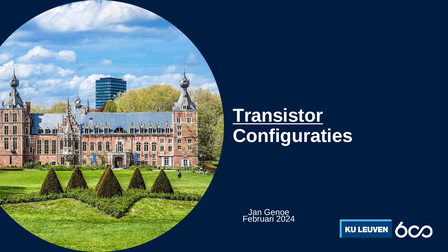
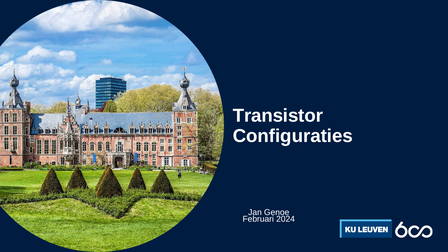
Transistor underline: present -> none (278, 116)
